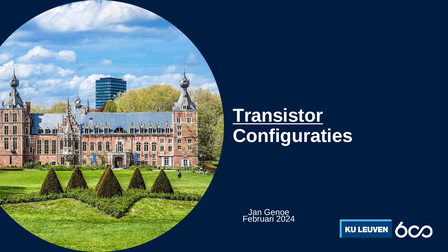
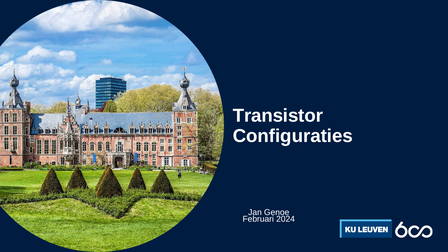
Transistor underline: present -> none (278, 116)
